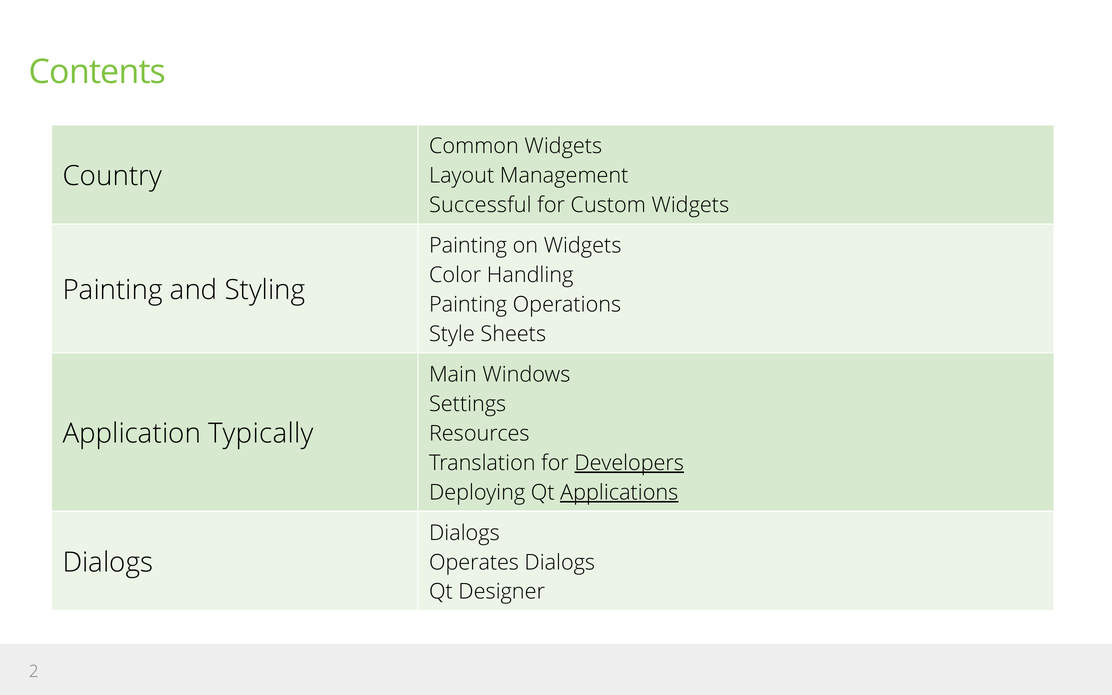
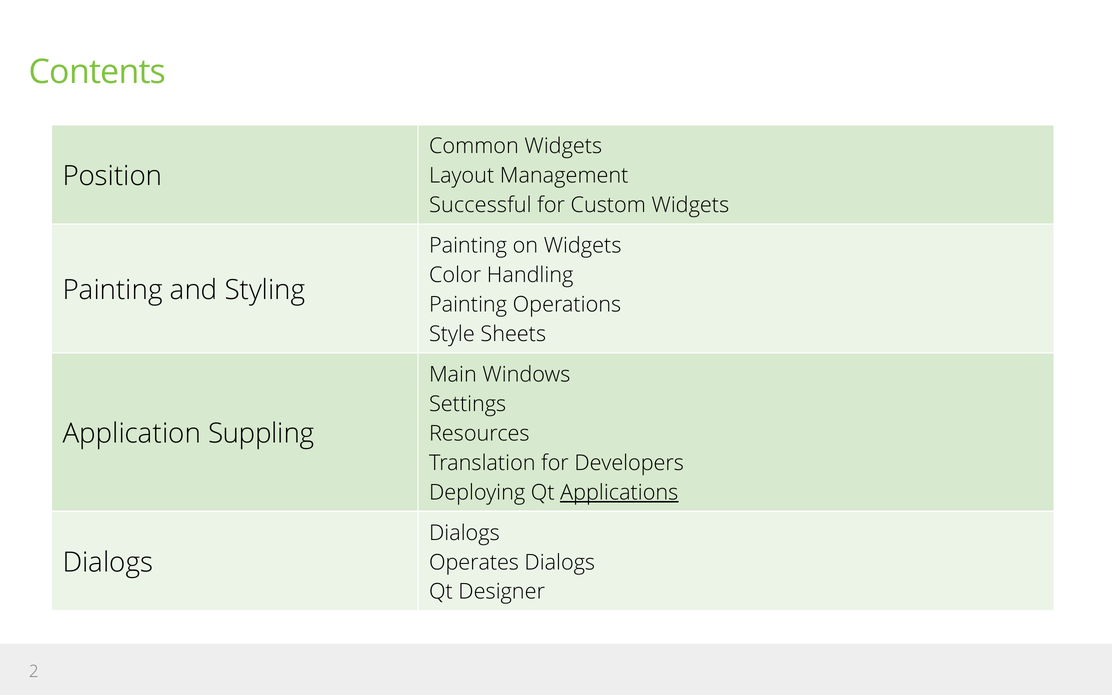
Country: Country -> Position (112, 176)
Typically: Typically -> Suppling (261, 434)
Developers underline: present -> none (629, 463)
